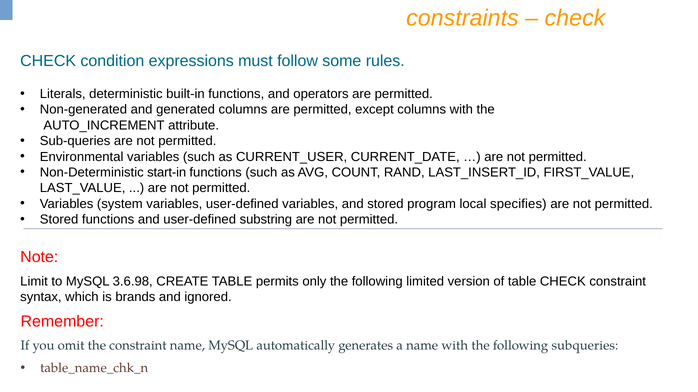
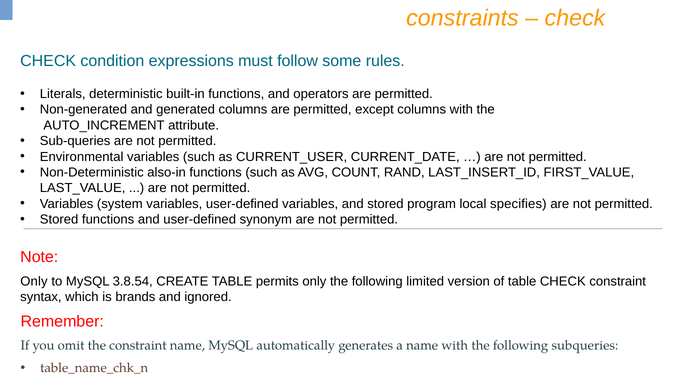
start-in: start-in -> also-in (167, 173)
substring: substring -> synonym (266, 220)
Limit: Limit -> Only (34, 282)
3.6.98: 3.6.98 -> 3.8.54 (133, 282)
